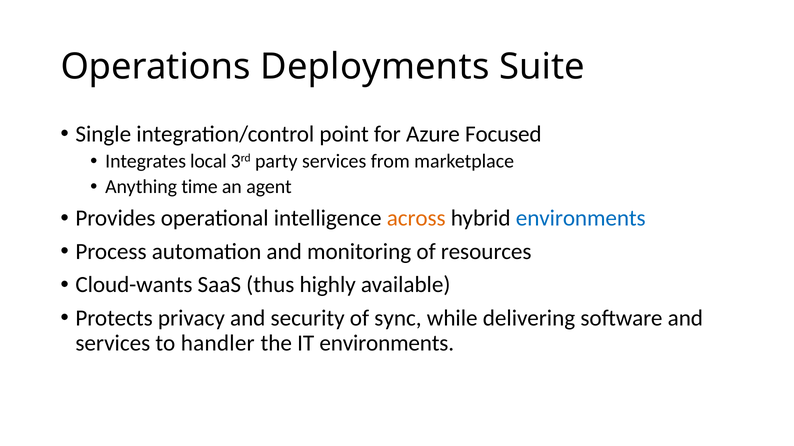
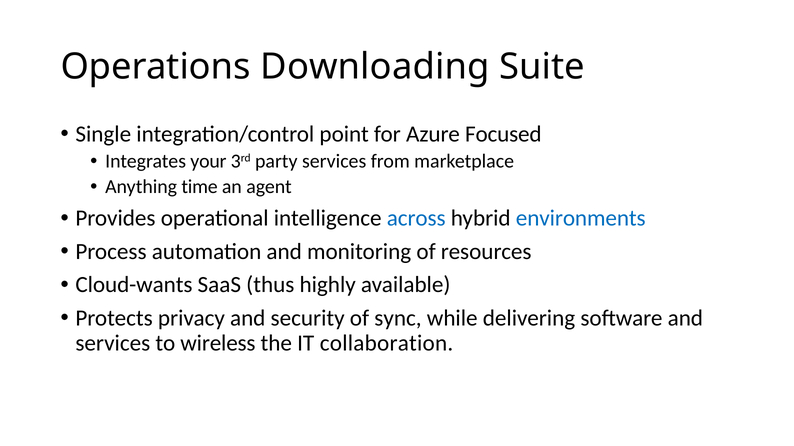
Deployments: Deployments -> Downloading (375, 67)
local: local -> your (208, 162)
across colour: orange -> blue (416, 219)
handler: handler -> wireless (218, 344)
IT environments: environments -> collaboration (387, 344)
